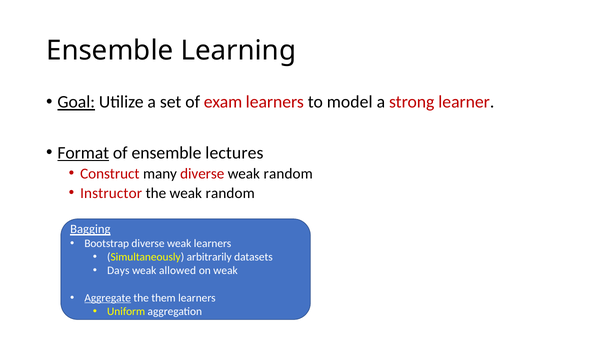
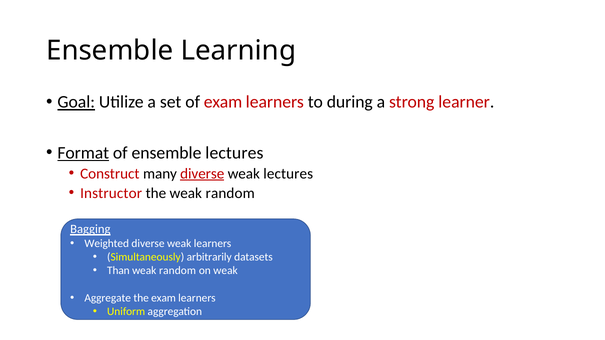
model: model -> during (350, 102)
diverse underline: none -> present (202, 174)
random: random -> lectures (288, 174)
Bootstrap: Bootstrap -> Weighted (107, 244)
Days: Days -> Than (118, 271)
allowed: allowed -> random (178, 271)
Aggregate underline: present -> none (108, 298)
the them: them -> exam (164, 298)
